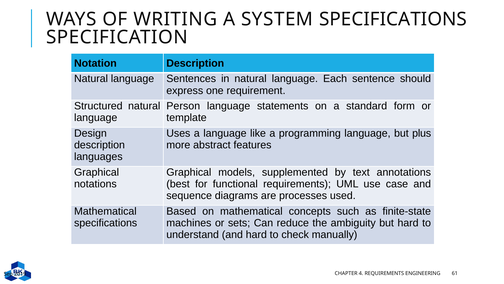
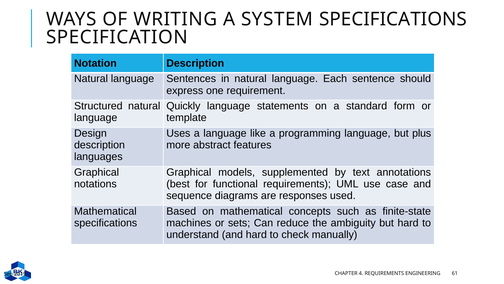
Person: Person -> Quickly (183, 106)
processes: processes -> responses (303, 195)
